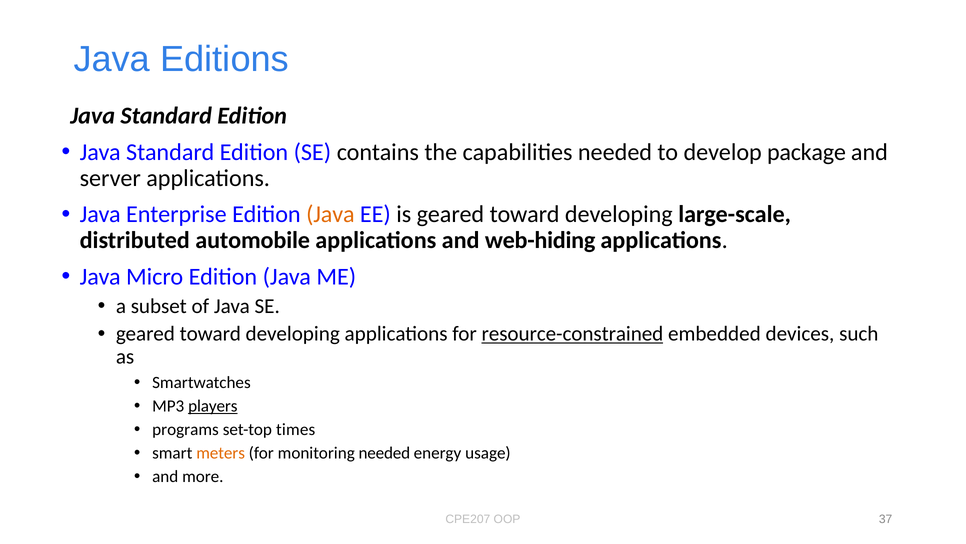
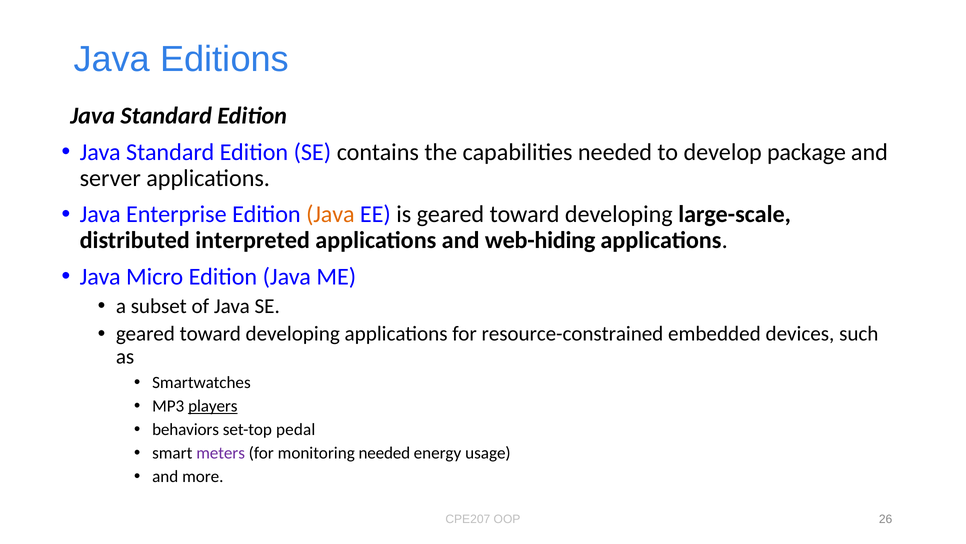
automobile: automobile -> interpreted (253, 240)
resource-constrained underline: present -> none (572, 334)
programs: programs -> behaviors (186, 429)
times: times -> pedal (296, 429)
meters colour: orange -> purple (221, 453)
37: 37 -> 26 (886, 519)
